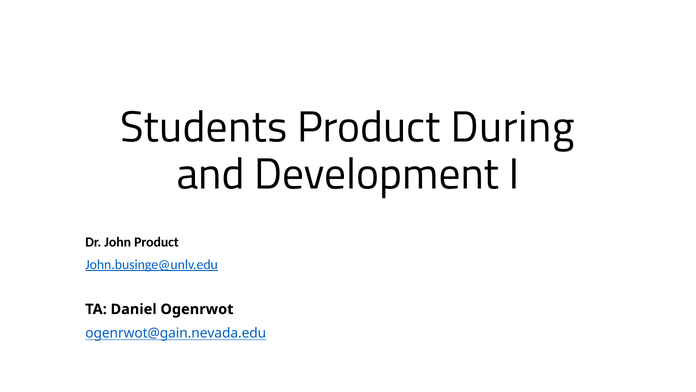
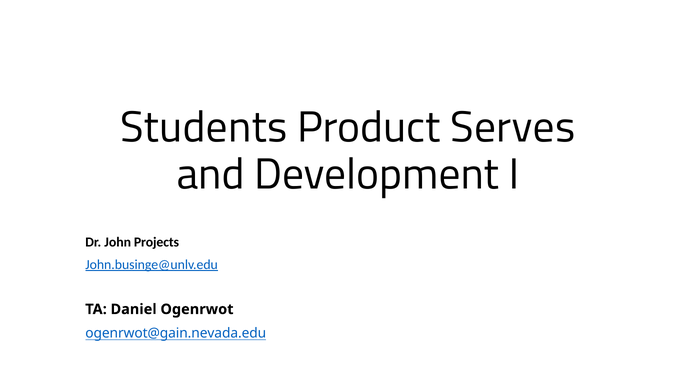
During: During -> Serves (513, 127)
John Product: Product -> Projects (156, 242)
